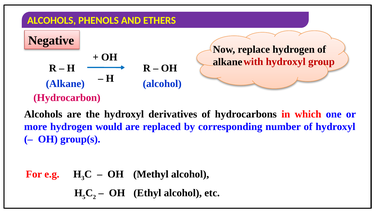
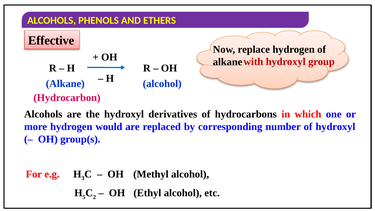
Negative: Negative -> Effective (51, 41)
